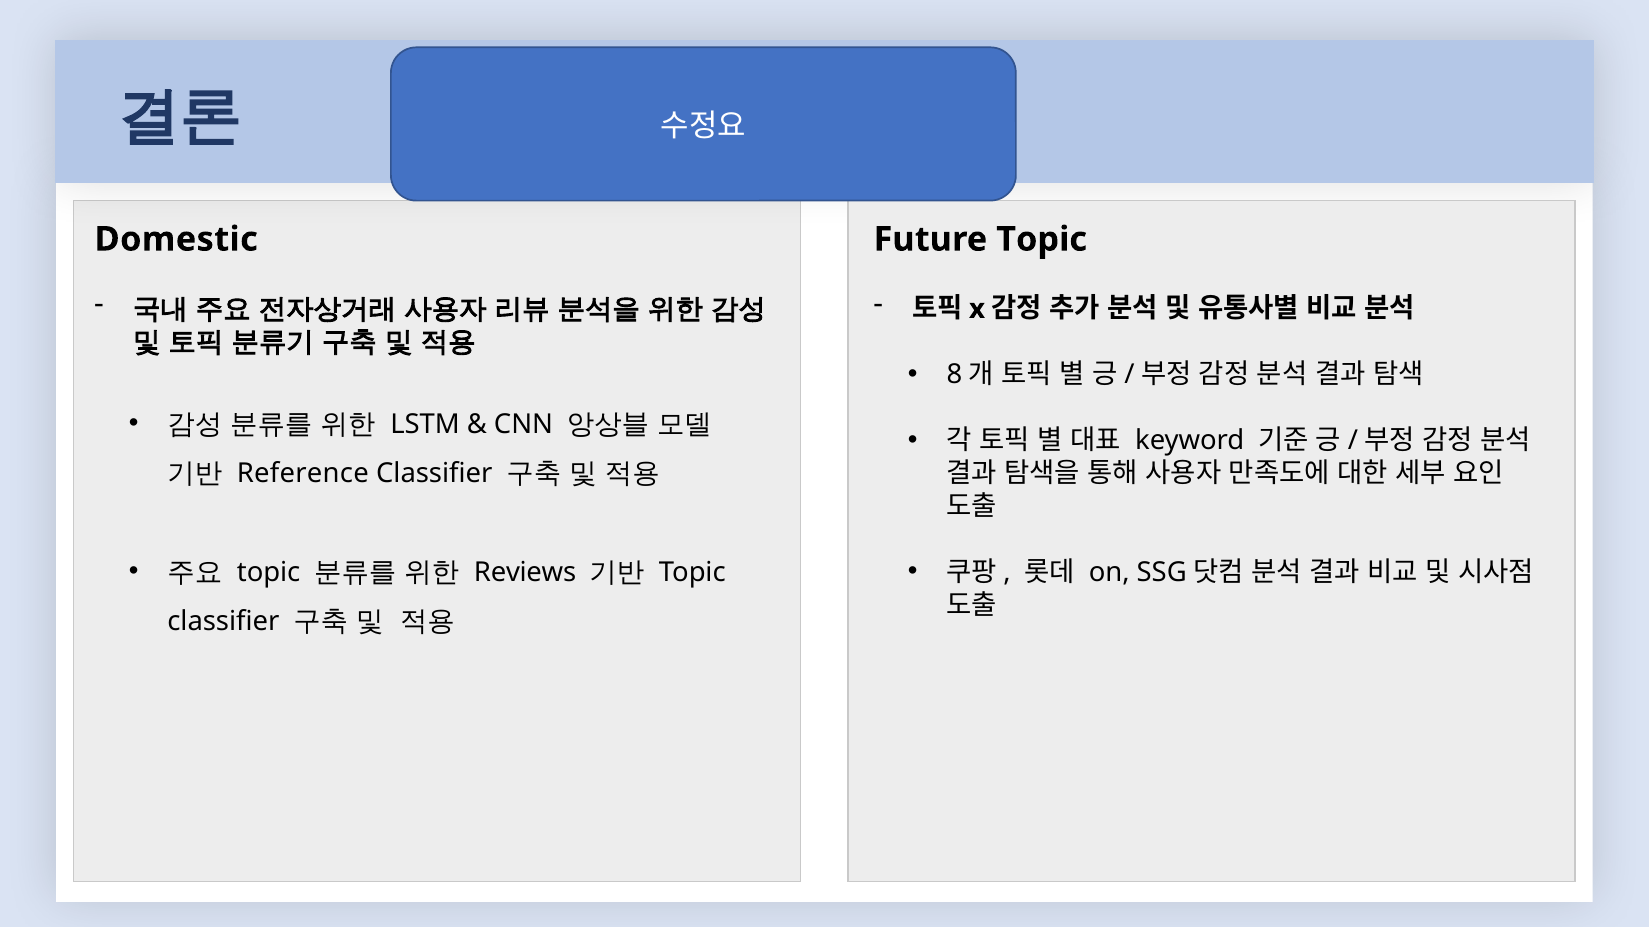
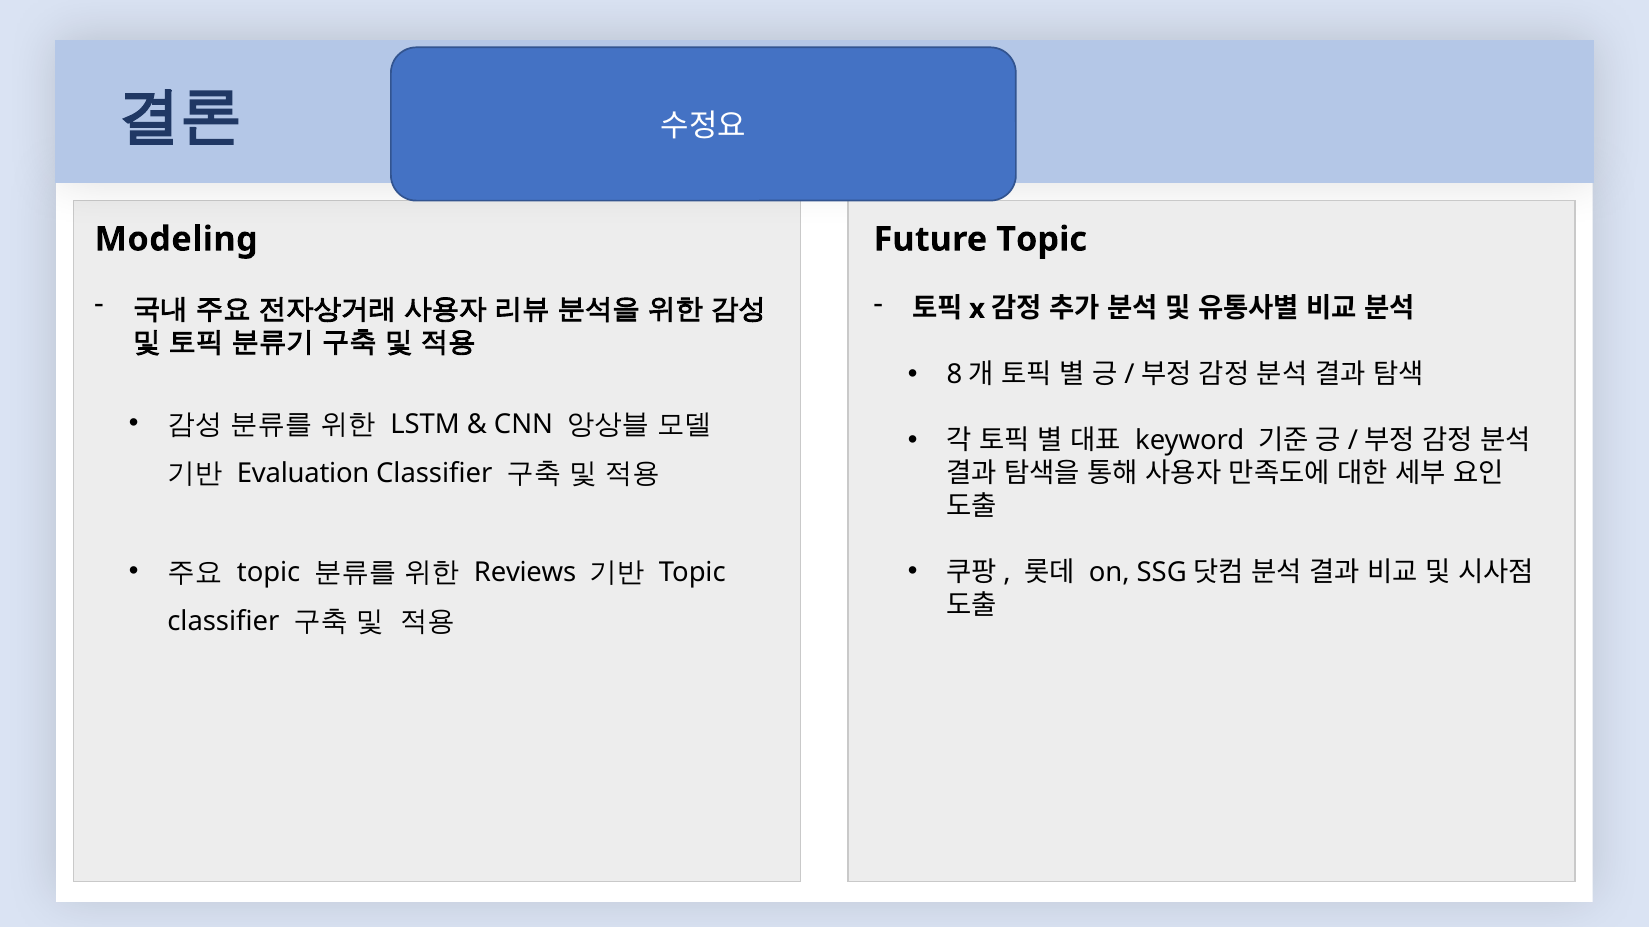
Domestic: Domestic -> Modeling (176, 239)
Reference: Reference -> Evaluation (303, 474)
